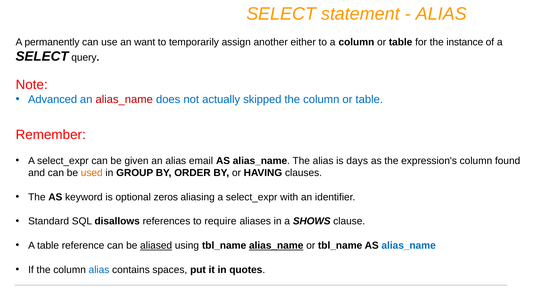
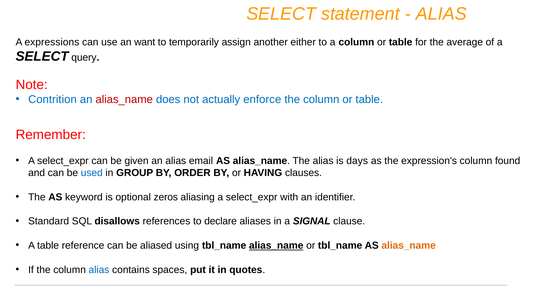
permanently: permanently -> expressions (52, 42)
instance: instance -> average (465, 42)
Advanced: Advanced -> Contrition (52, 99)
skipped: skipped -> enforce (262, 99)
used colour: orange -> blue (92, 173)
require: require -> declare (221, 221)
SHOWS: SHOWS -> SIGNAL (312, 221)
aliased underline: present -> none (156, 245)
alias_name colour: blue -> orange (409, 245)
